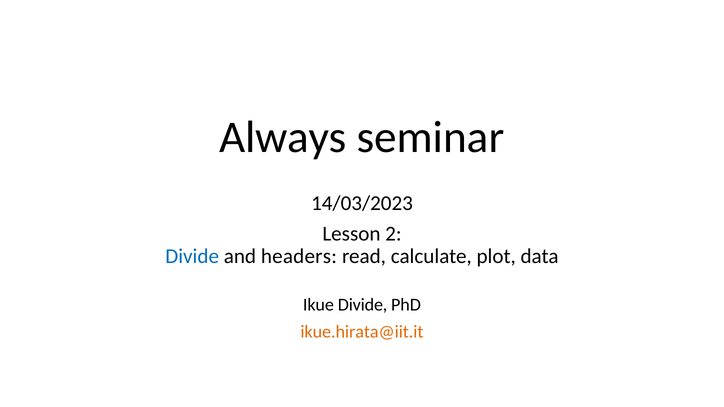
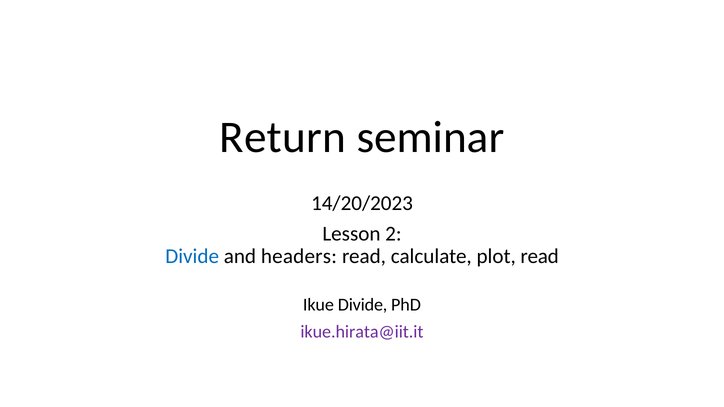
Always: Always -> Return (283, 137)
14/03/2023: 14/03/2023 -> 14/20/2023 (362, 204)
plot data: data -> read (540, 257)
ikue.hirata@iit.it colour: orange -> purple (362, 332)
